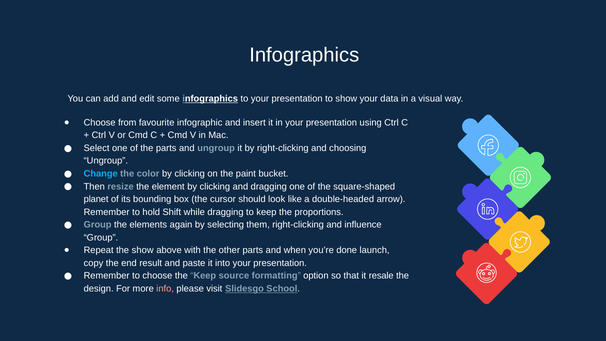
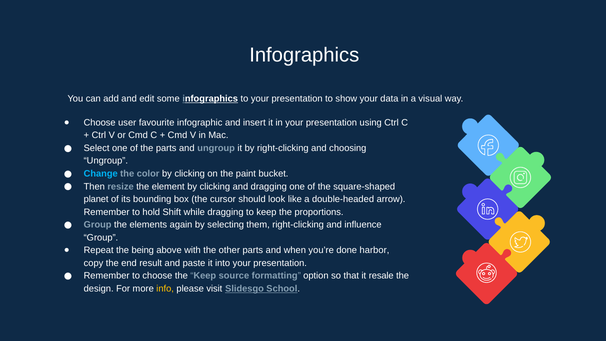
from: from -> user (127, 123)
the show: show -> being (143, 250)
launch: launch -> harbor (375, 250)
info colour: pink -> yellow (165, 289)
